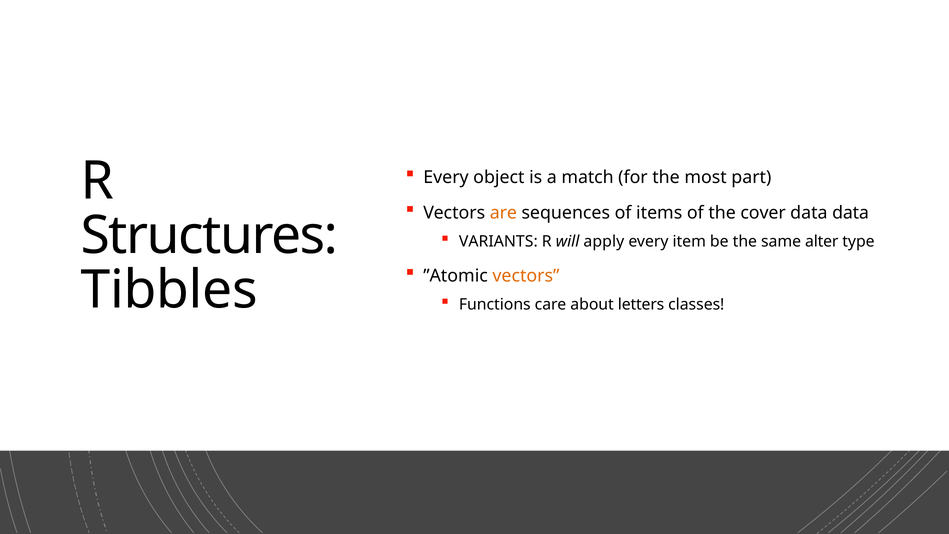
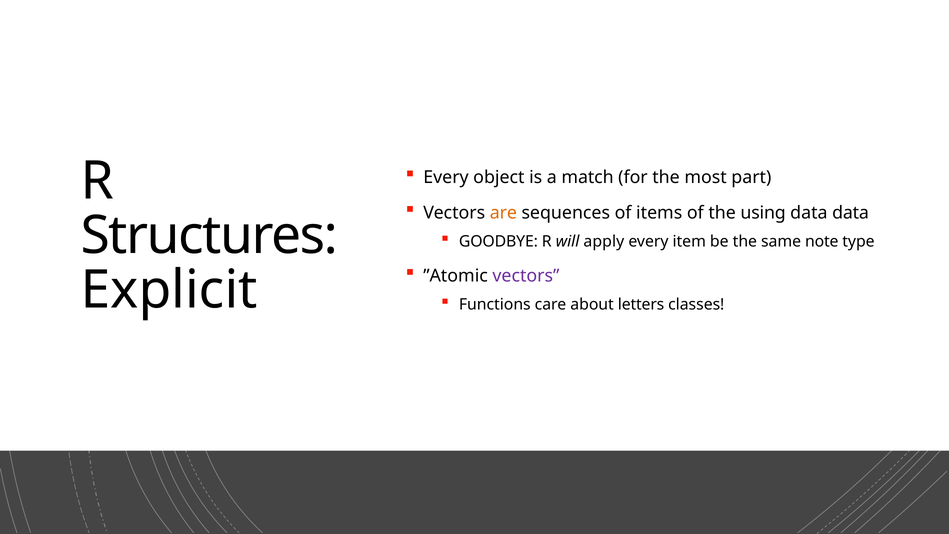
cover: cover -> using (763, 213)
VARIANTS: VARIANTS -> GOODBYE (498, 241)
alter: alter -> note (822, 241)
vectors colour: orange -> purple (526, 276)
Tibbles: Tibbles -> Explicit (169, 290)
